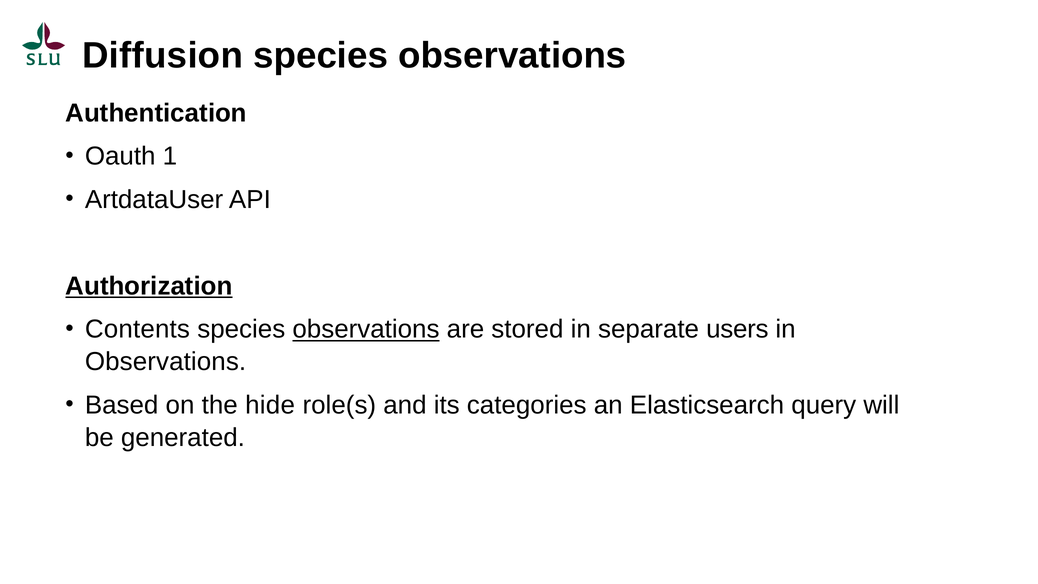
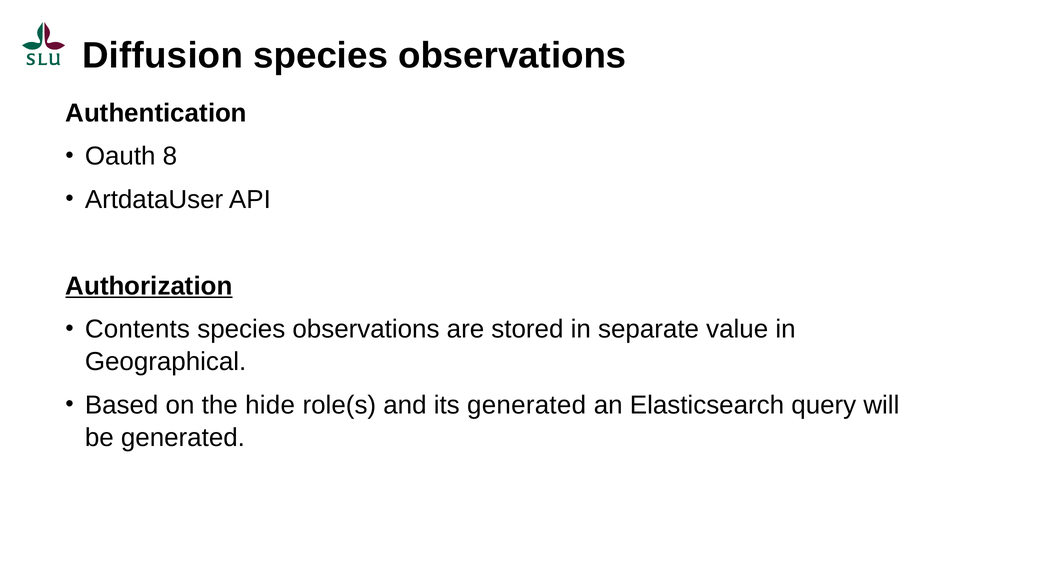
1: 1 -> 8 (170, 156)
observations underline: present -> none (366, 329)
users: users -> value (737, 329)
Observations: Observations -> Geographical (166, 362)
its categories: categories -> generated (527, 405)
